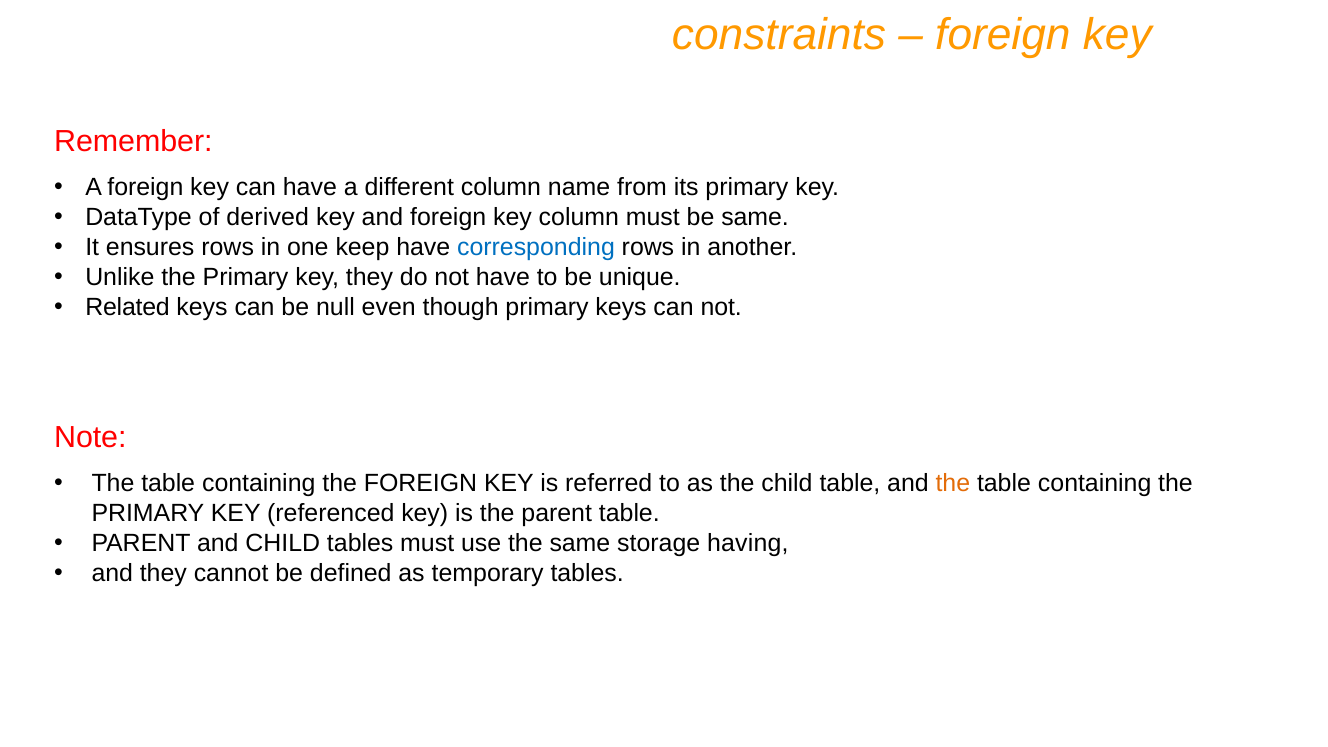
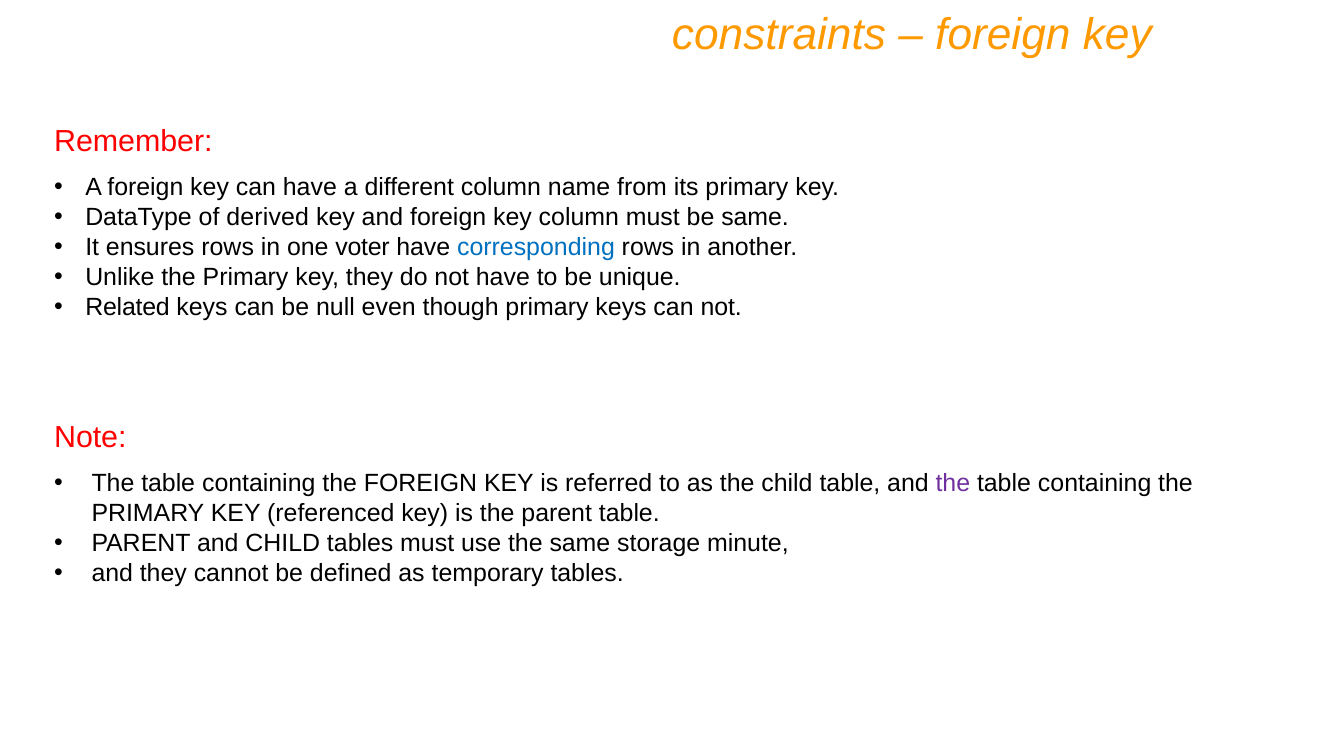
keep: keep -> voter (363, 248)
the colour: orange -> purple (953, 484)
having: having -> minute (748, 543)
